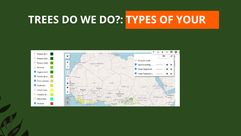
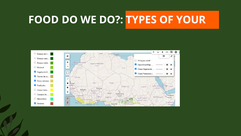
TREES: TREES -> FOOD (44, 20)
